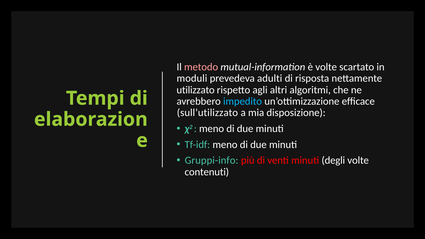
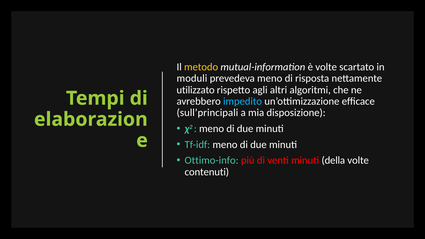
metodo colour: pink -> yellow (201, 67)
prevedeva adulti: adulti -> meno (270, 78)
sull’utilizzato: sull’utilizzato -> sull’principali (207, 113)
Gruppi-info: Gruppi-info -> Ottimo-info (212, 161)
degli: degli -> della (333, 161)
